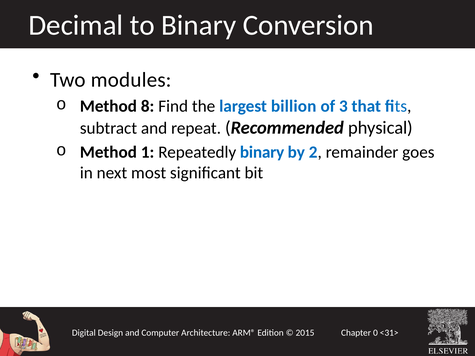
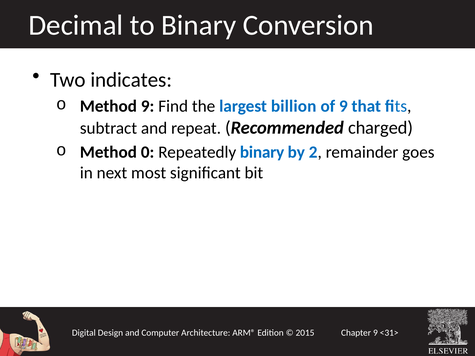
modules: modules -> indicates (131, 80)
Method 8: 8 -> 9 (148, 106)
of 3: 3 -> 9 (343, 106)
physical: physical -> charged (381, 128)
1: 1 -> 0 (148, 152)
0: 0 -> 9 (375, 333)
